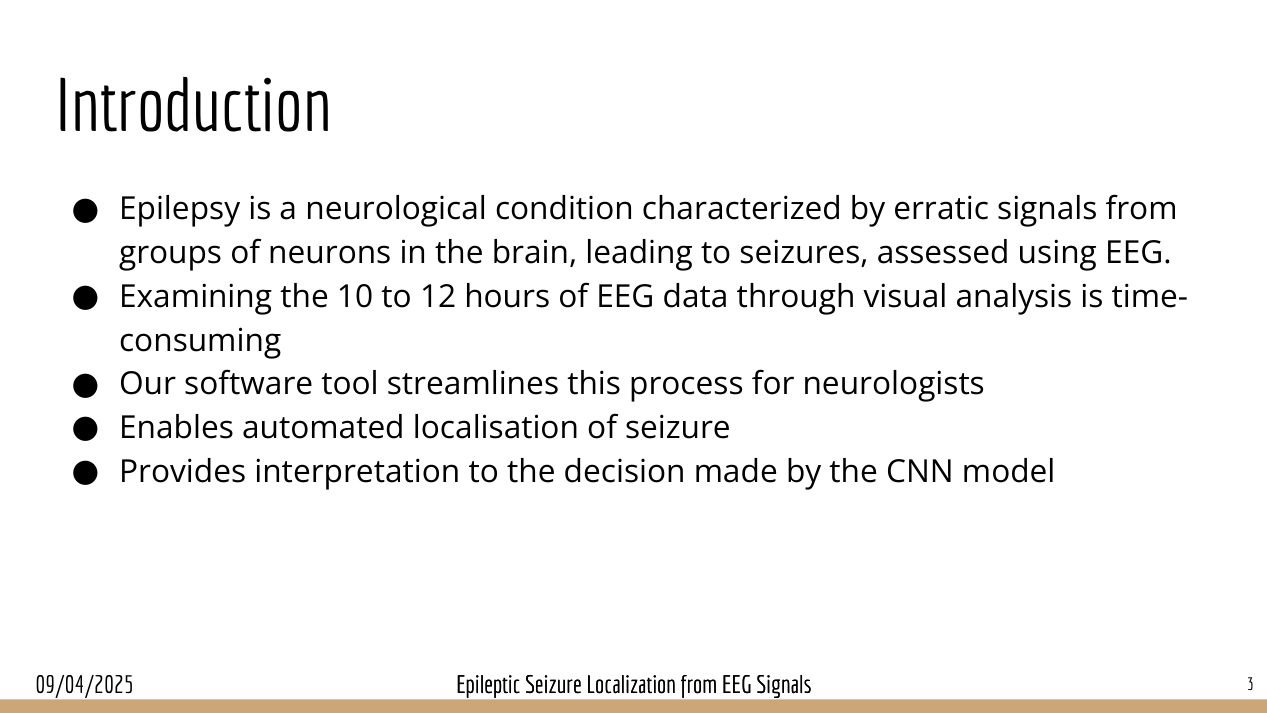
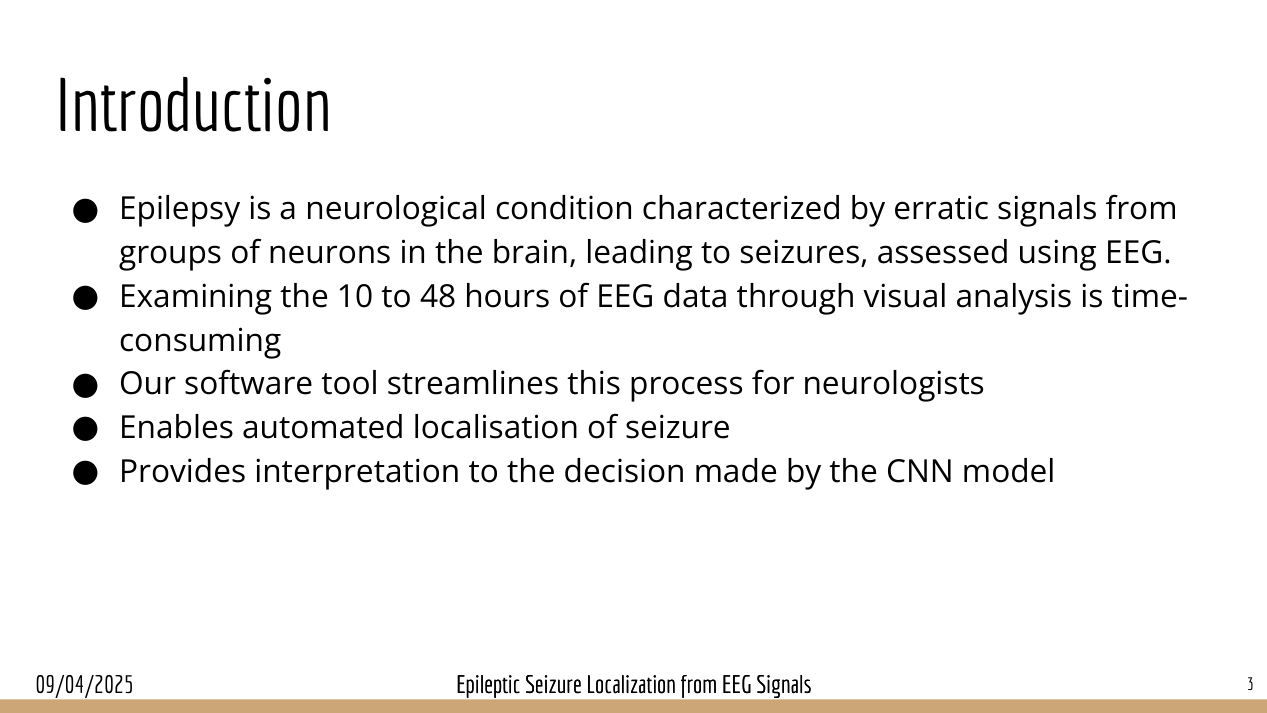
12: 12 -> 48 (438, 297)
